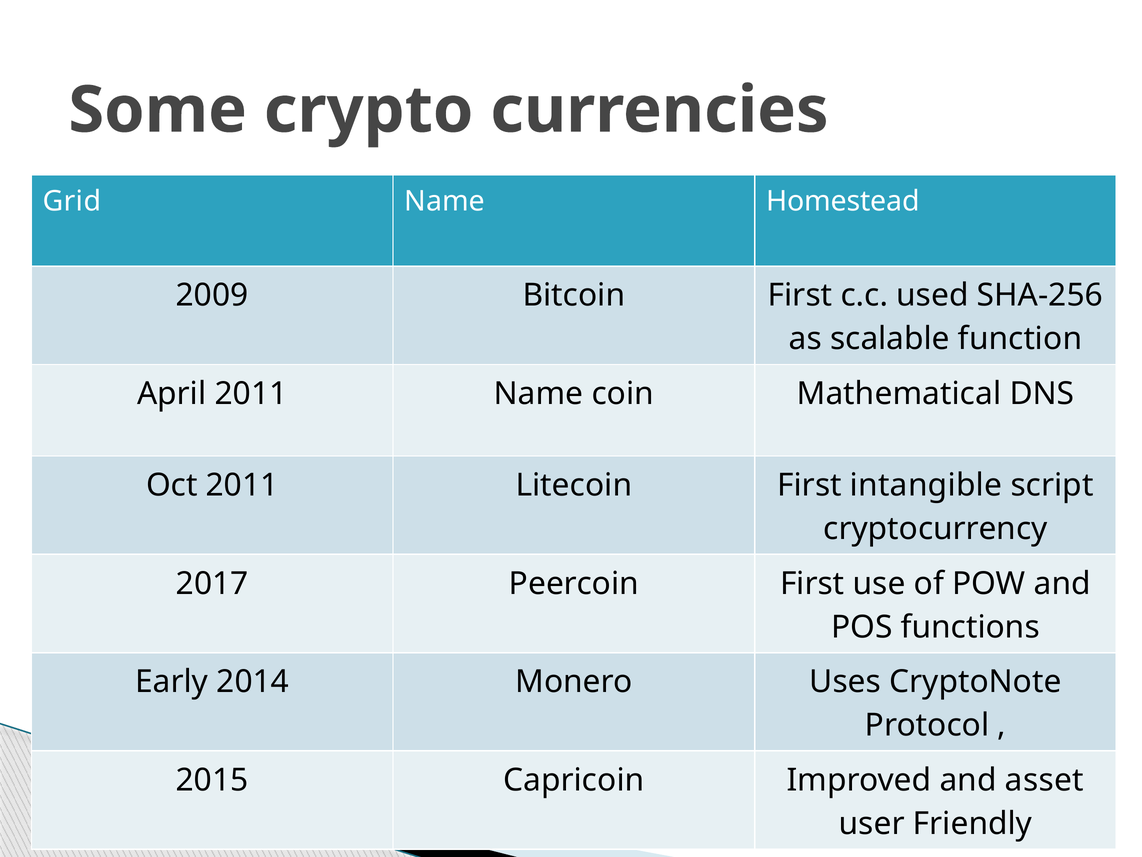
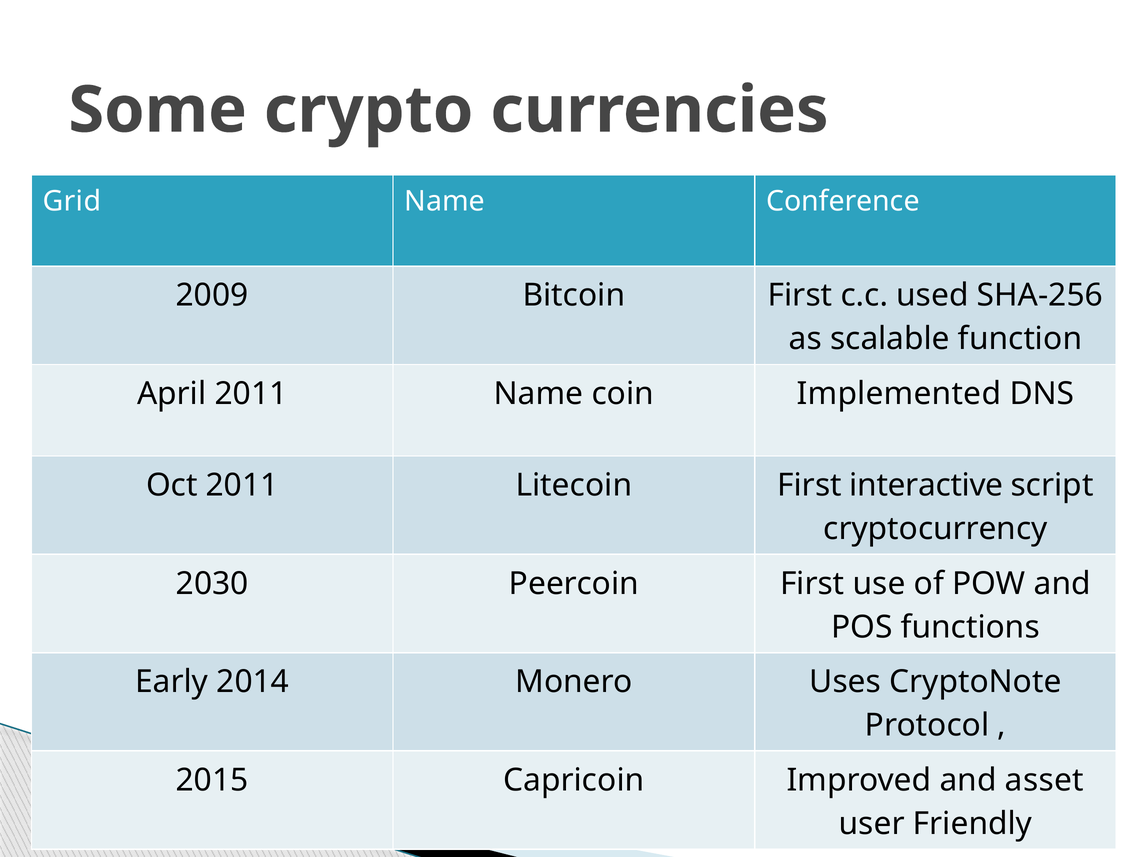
Homestead: Homestead -> Conference (843, 201)
Mathematical: Mathematical -> Implemented (899, 394)
intangible: intangible -> interactive (926, 485)
2017: 2017 -> 2030 (212, 583)
